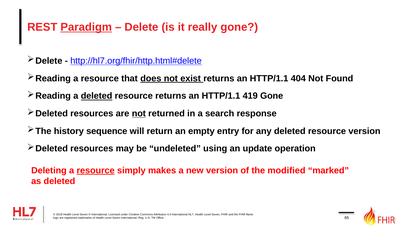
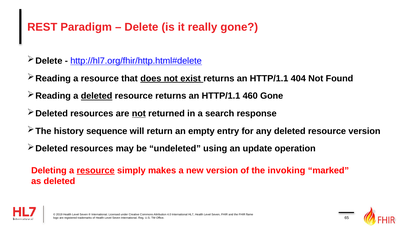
Paradigm underline: present -> none (86, 27)
419: 419 -> 460 (250, 96)
modified: modified -> invoking (286, 171)
